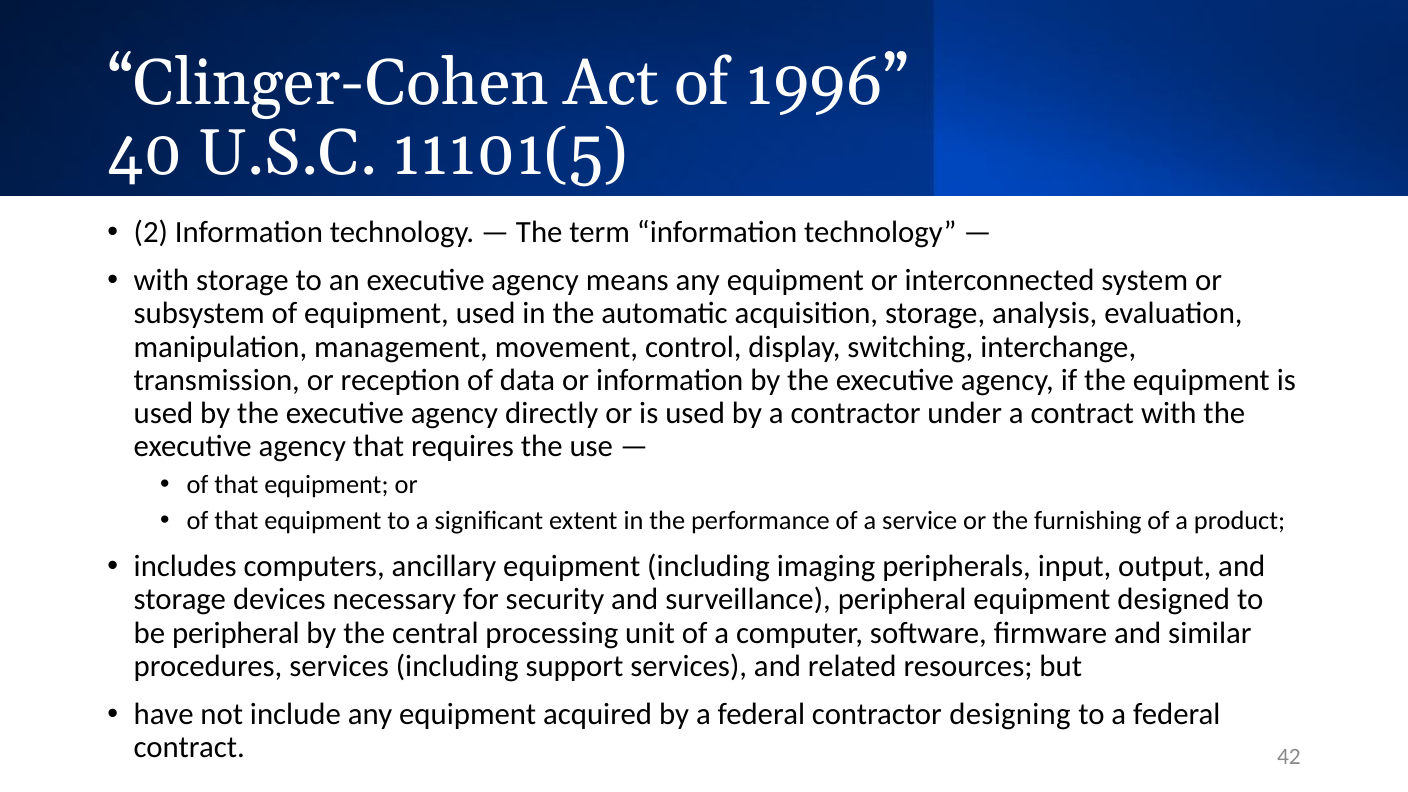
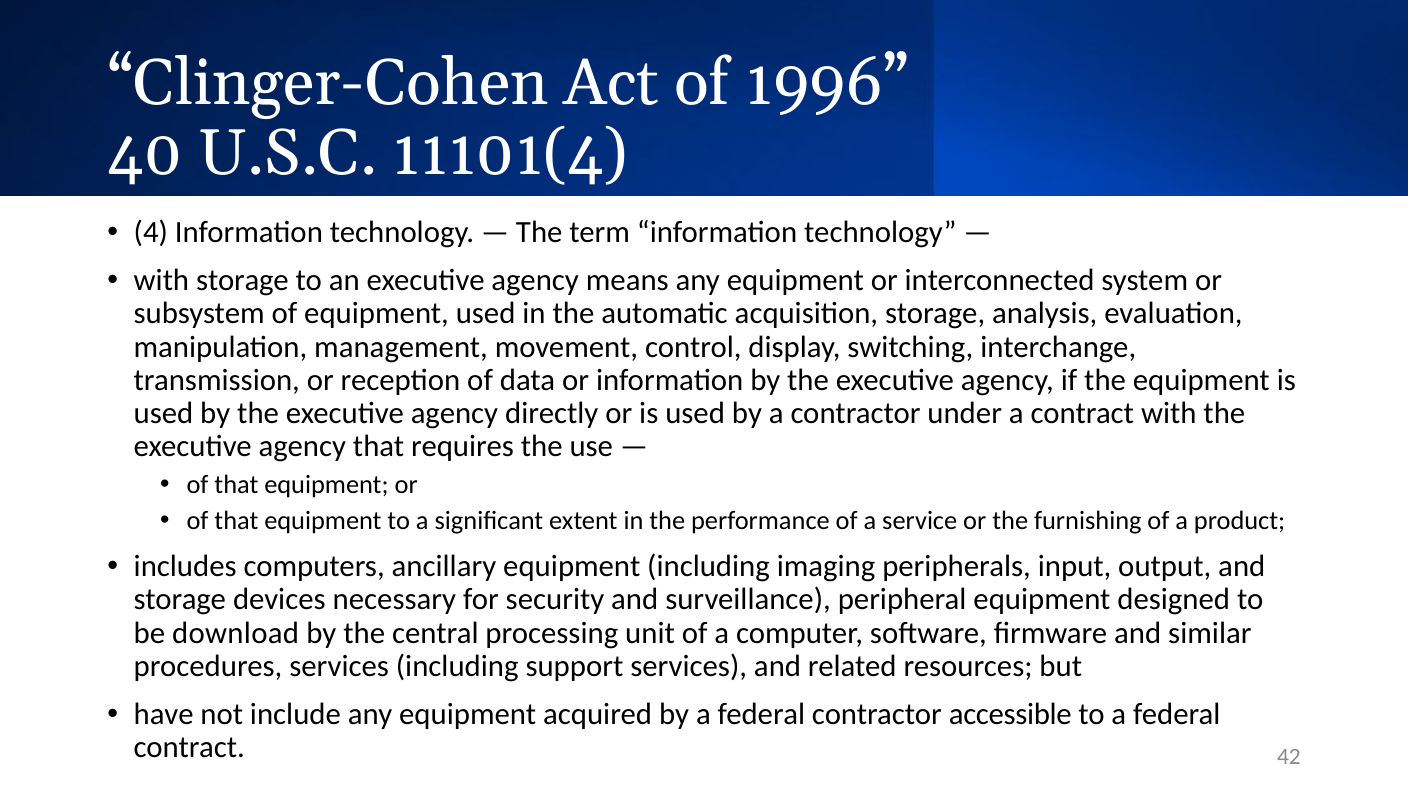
11101(5: 11101(5 -> 11101(4 (510, 153)
2: 2 -> 4 (151, 233)
be peripheral: peripheral -> download (236, 633)
designing: designing -> accessible (1010, 714)
